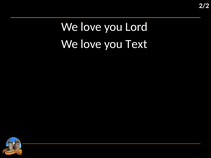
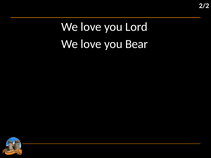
Text: Text -> Bear (136, 44)
